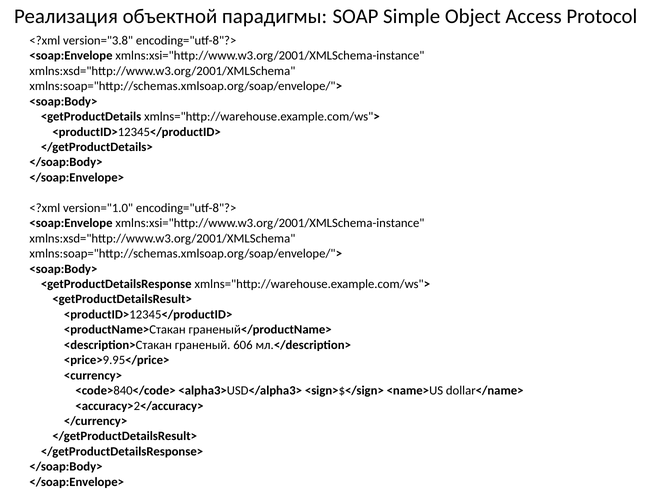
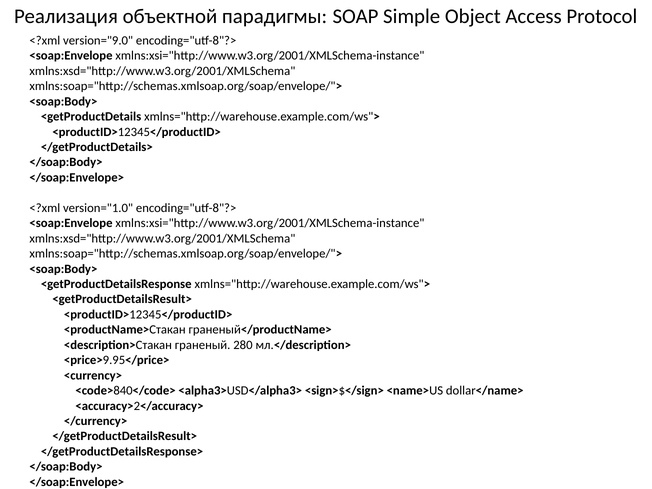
version="3.8: version="3.8 -> version="9.0 (98, 41)
606: 606 -> 280 (243, 345)
